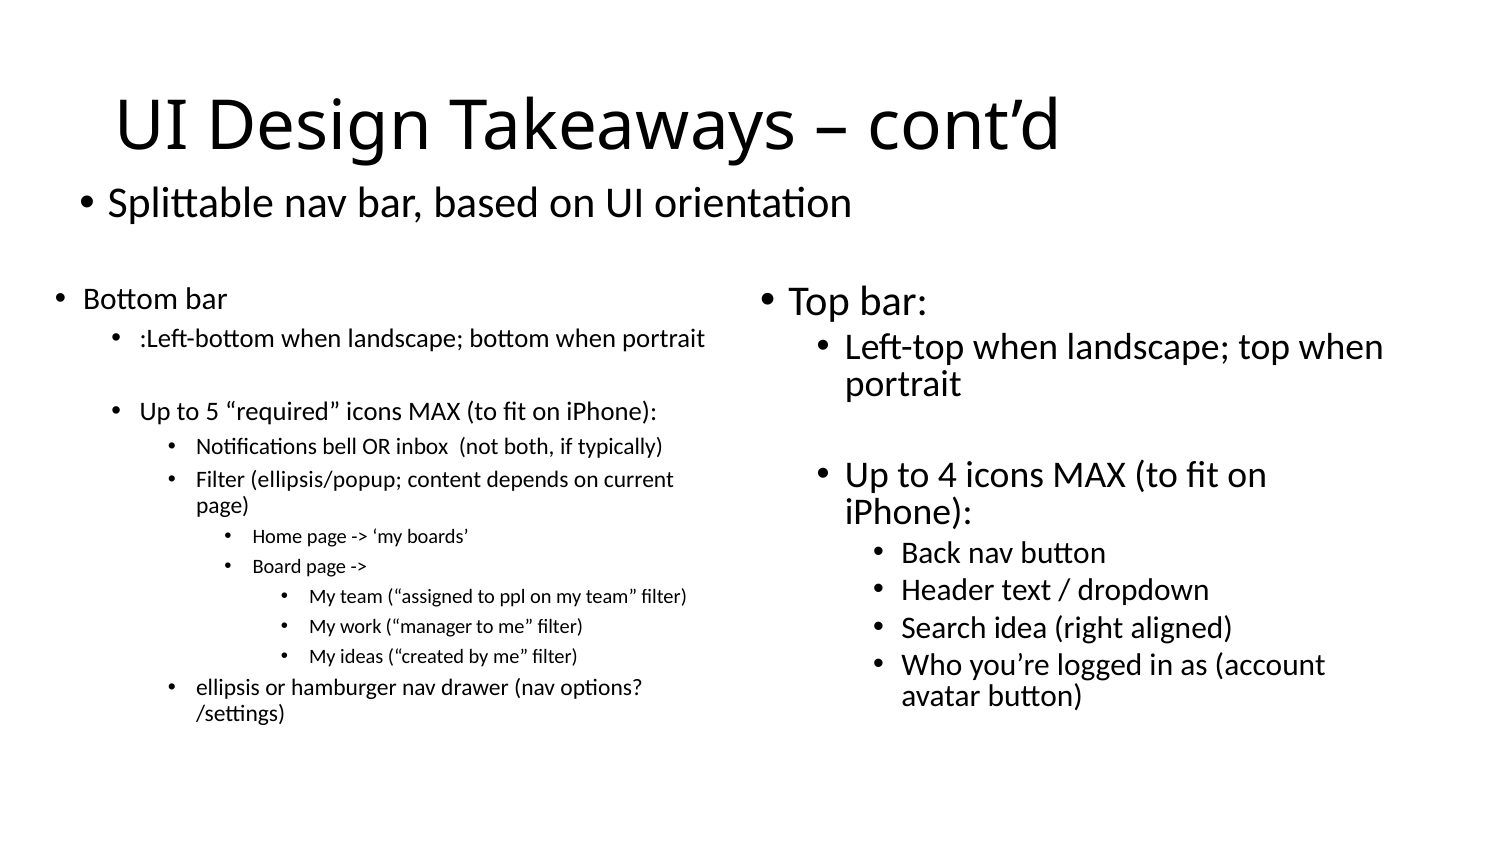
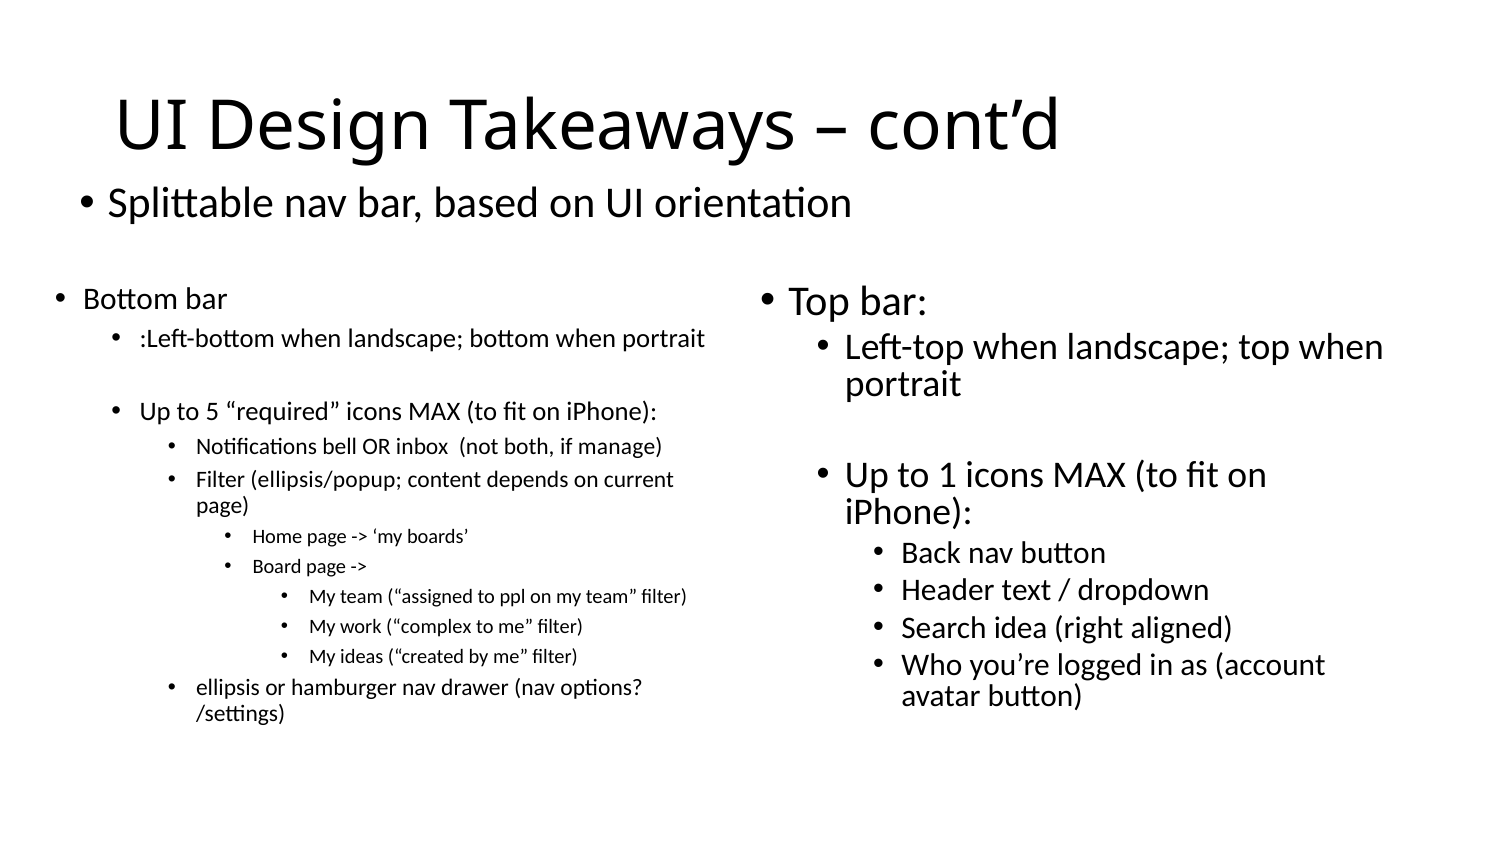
typically: typically -> manage (620, 447)
4: 4 -> 1 (947, 475)
manager: manager -> complex (429, 627)
